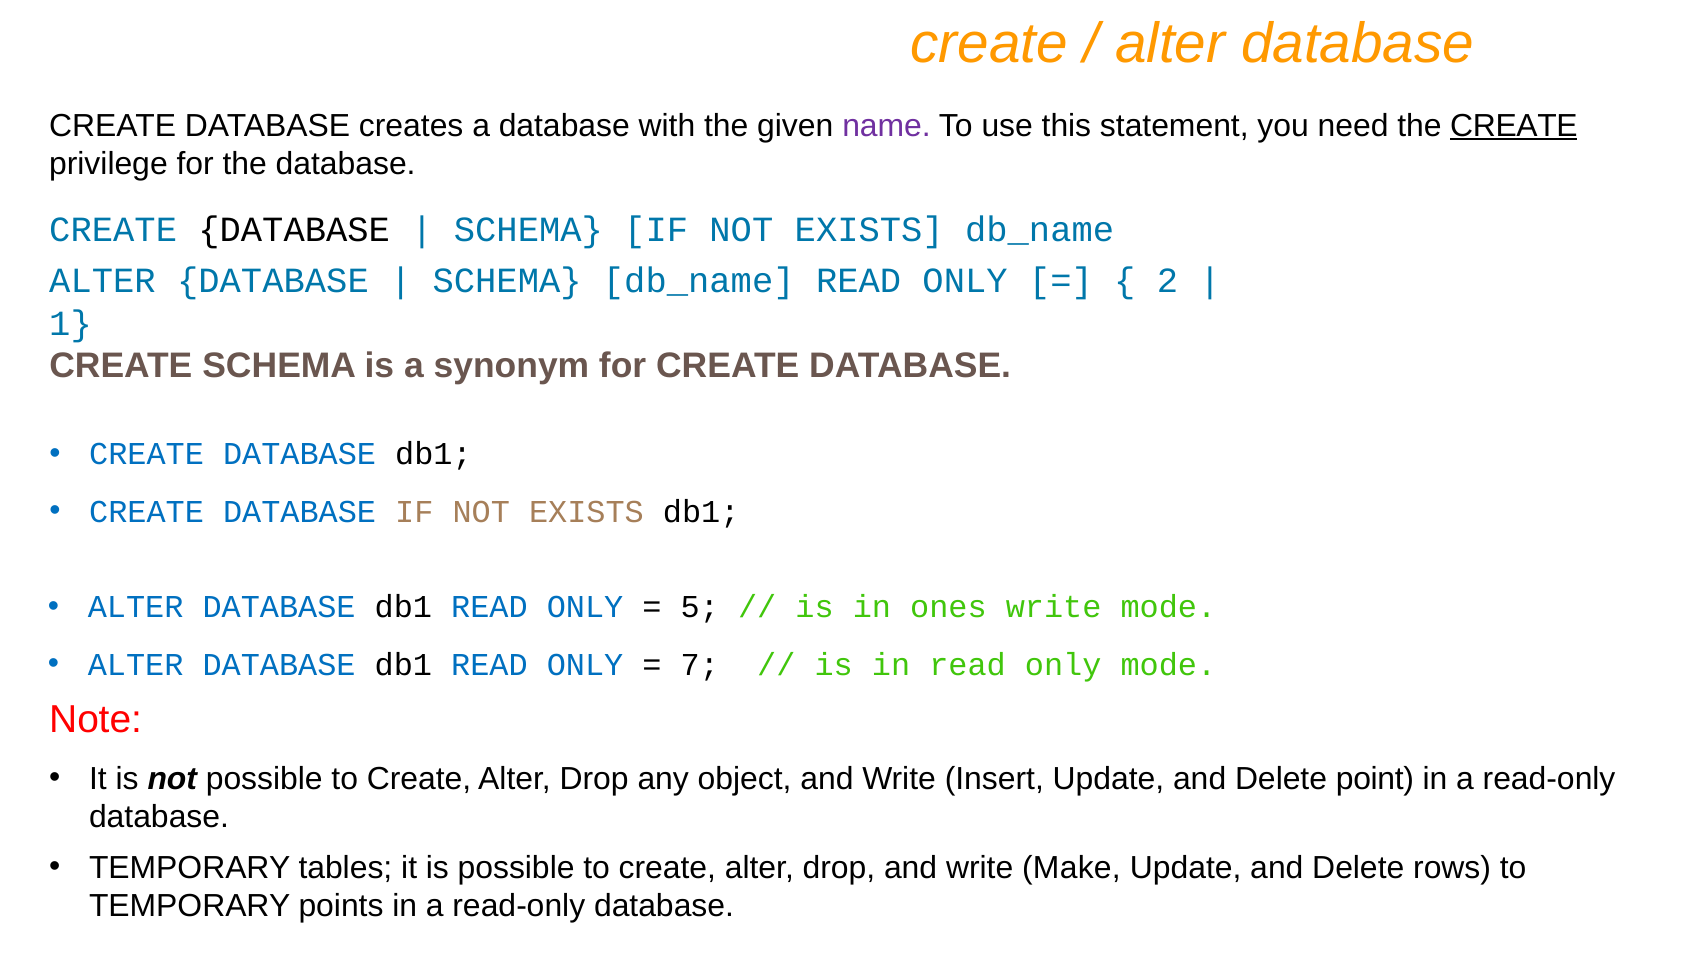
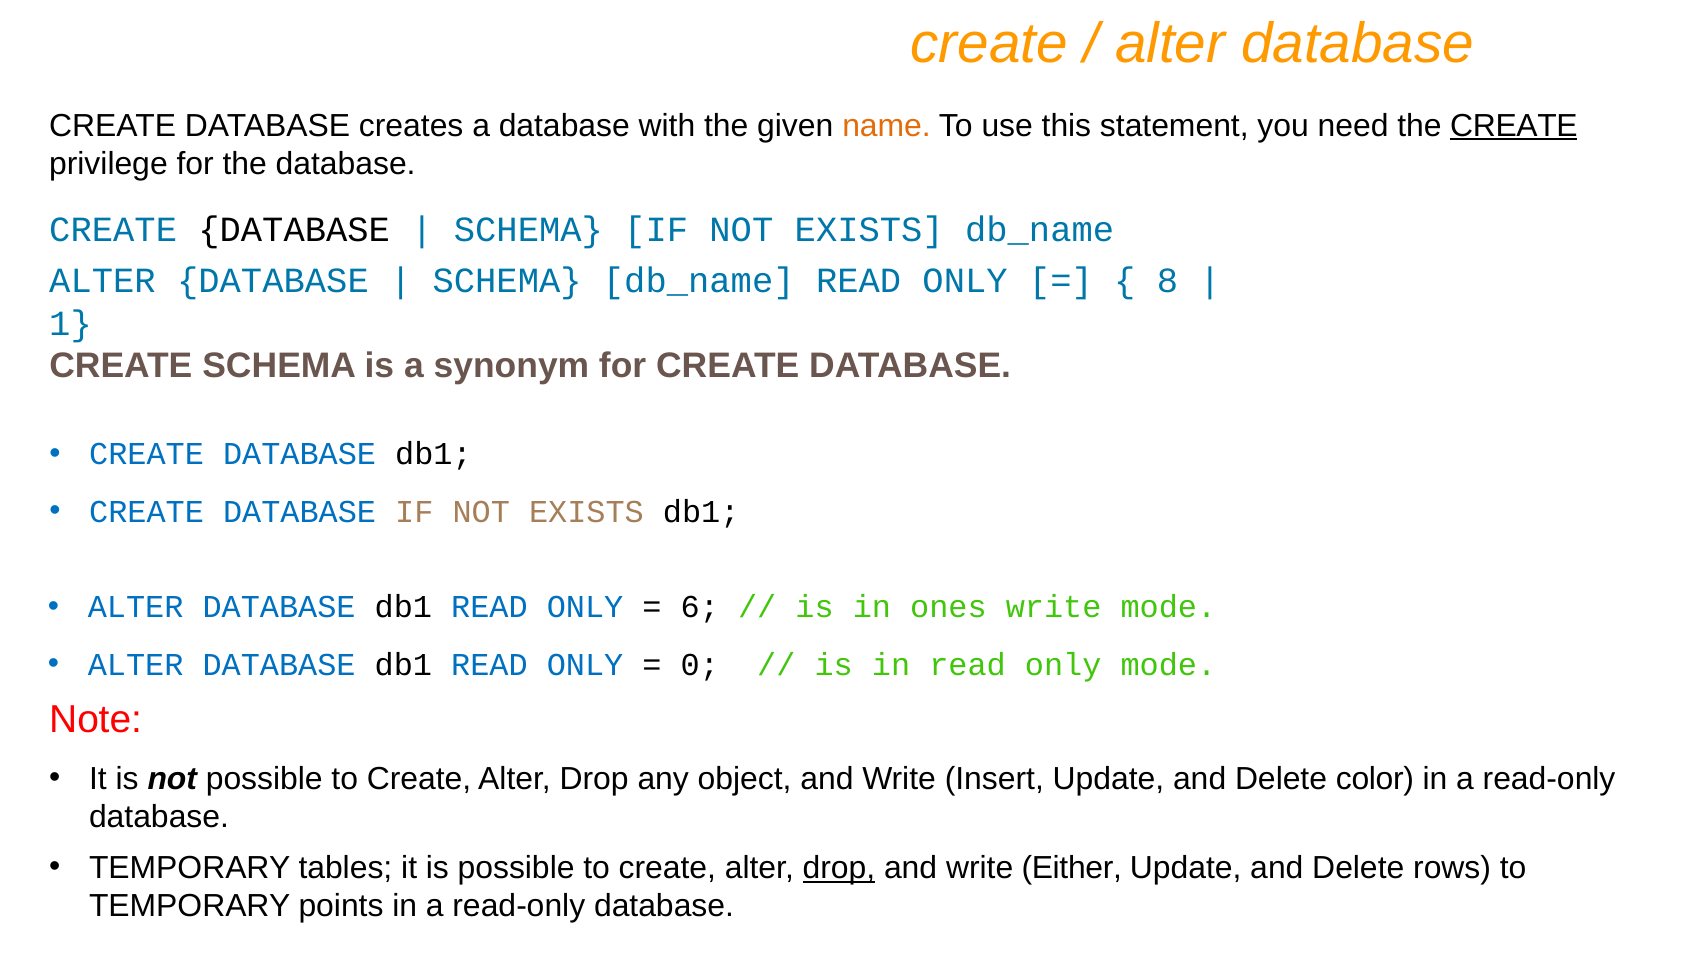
name colour: purple -> orange (887, 126)
2: 2 -> 8 (1168, 281)
5: 5 -> 6 (700, 607)
7: 7 -> 0 (700, 665)
point: point -> color (1375, 779)
drop underline: none -> present (839, 868)
Make: Make -> Either (1072, 868)
